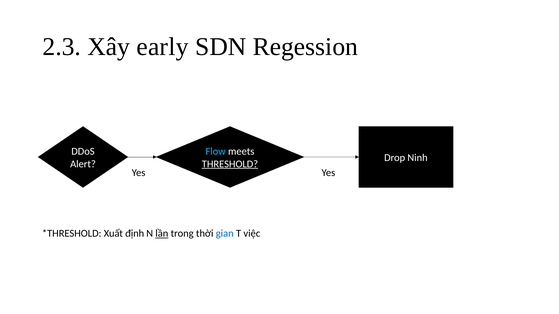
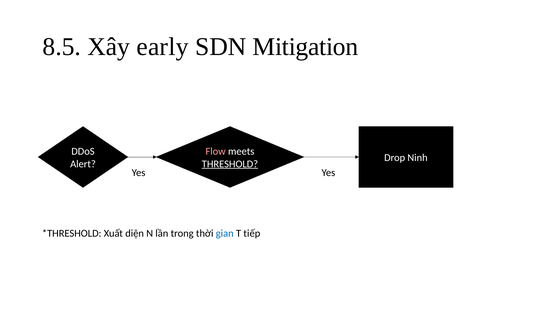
2.3: 2.3 -> 8.5 (62, 47)
Regession: Regession -> Mitigation (305, 47)
Flow colour: light blue -> pink (216, 152)
định: định -> diện (135, 234)
lần underline: present -> none (162, 234)
việc: việc -> tiếp (252, 234)
